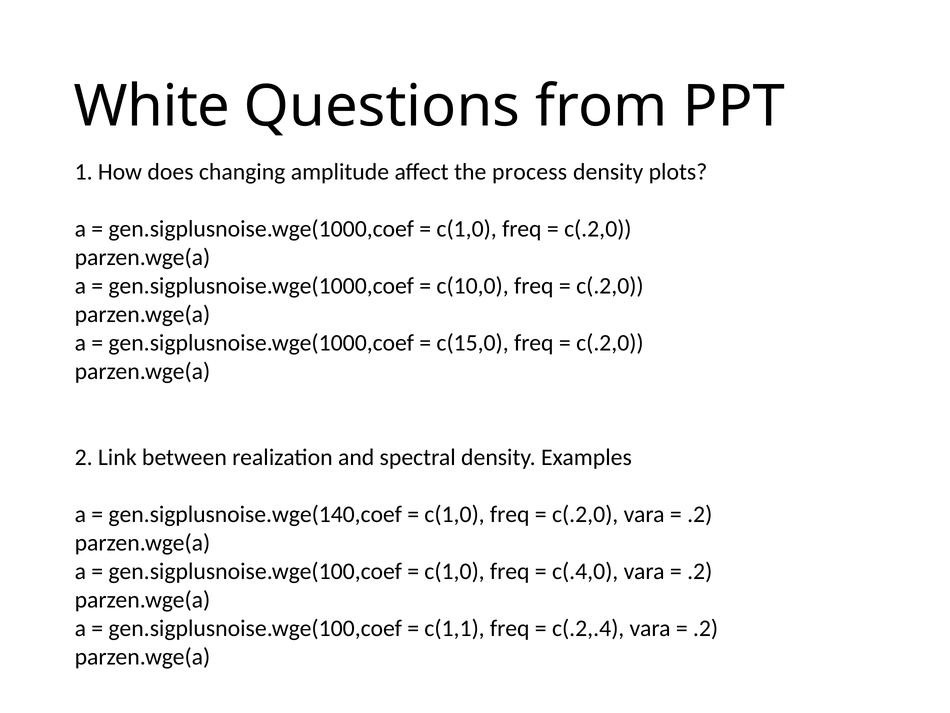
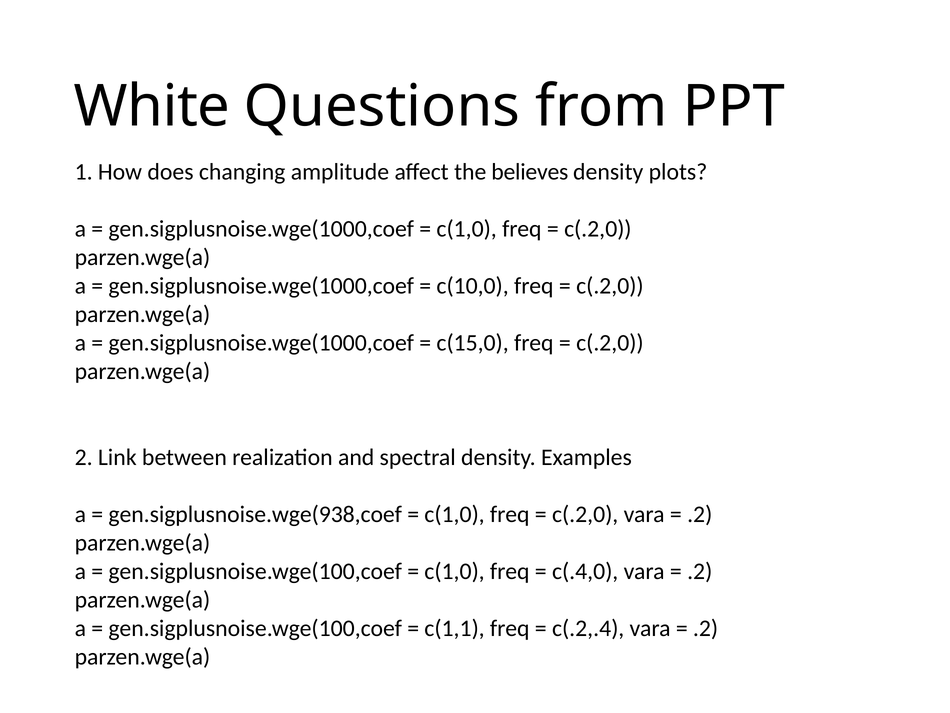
process: process -> believes (530, 172)
gen.sigplusnoise.wge(140,coef: gen.sigplusnoise.wge(140,coef -> gen.sigplusnoise.wge(938,coef (255, 514)
